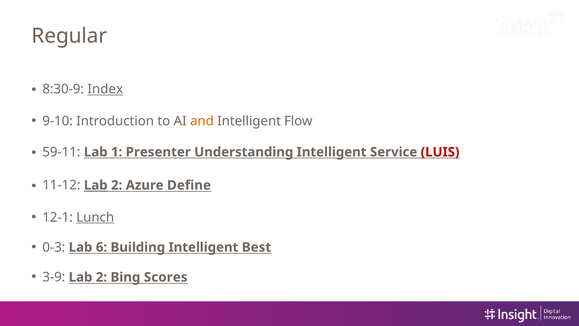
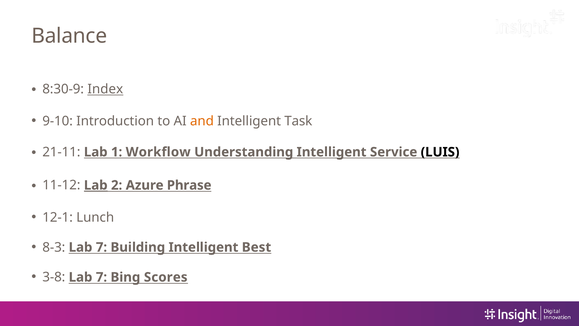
Regular: Regular -> Balance (69, 36)
Flow: Flow -> Task (298, 121)
59-11: 59-11 -> 21-11 (61, 152)
Presenter: Presenter -> Workflow (158, 152)
LUIS colour: red -> black (440, 152)
Define: Define -> Phrase (189, 185)
Lunch underline: present -> none (95, 217)
0-3: 0-3 -> 8-3 (54, 247)
6: 6 -> 7 (101, 247)
3-9: 3-9 -> 3-8 (54, 277)
2: 2 -> 7 (101, 277)
